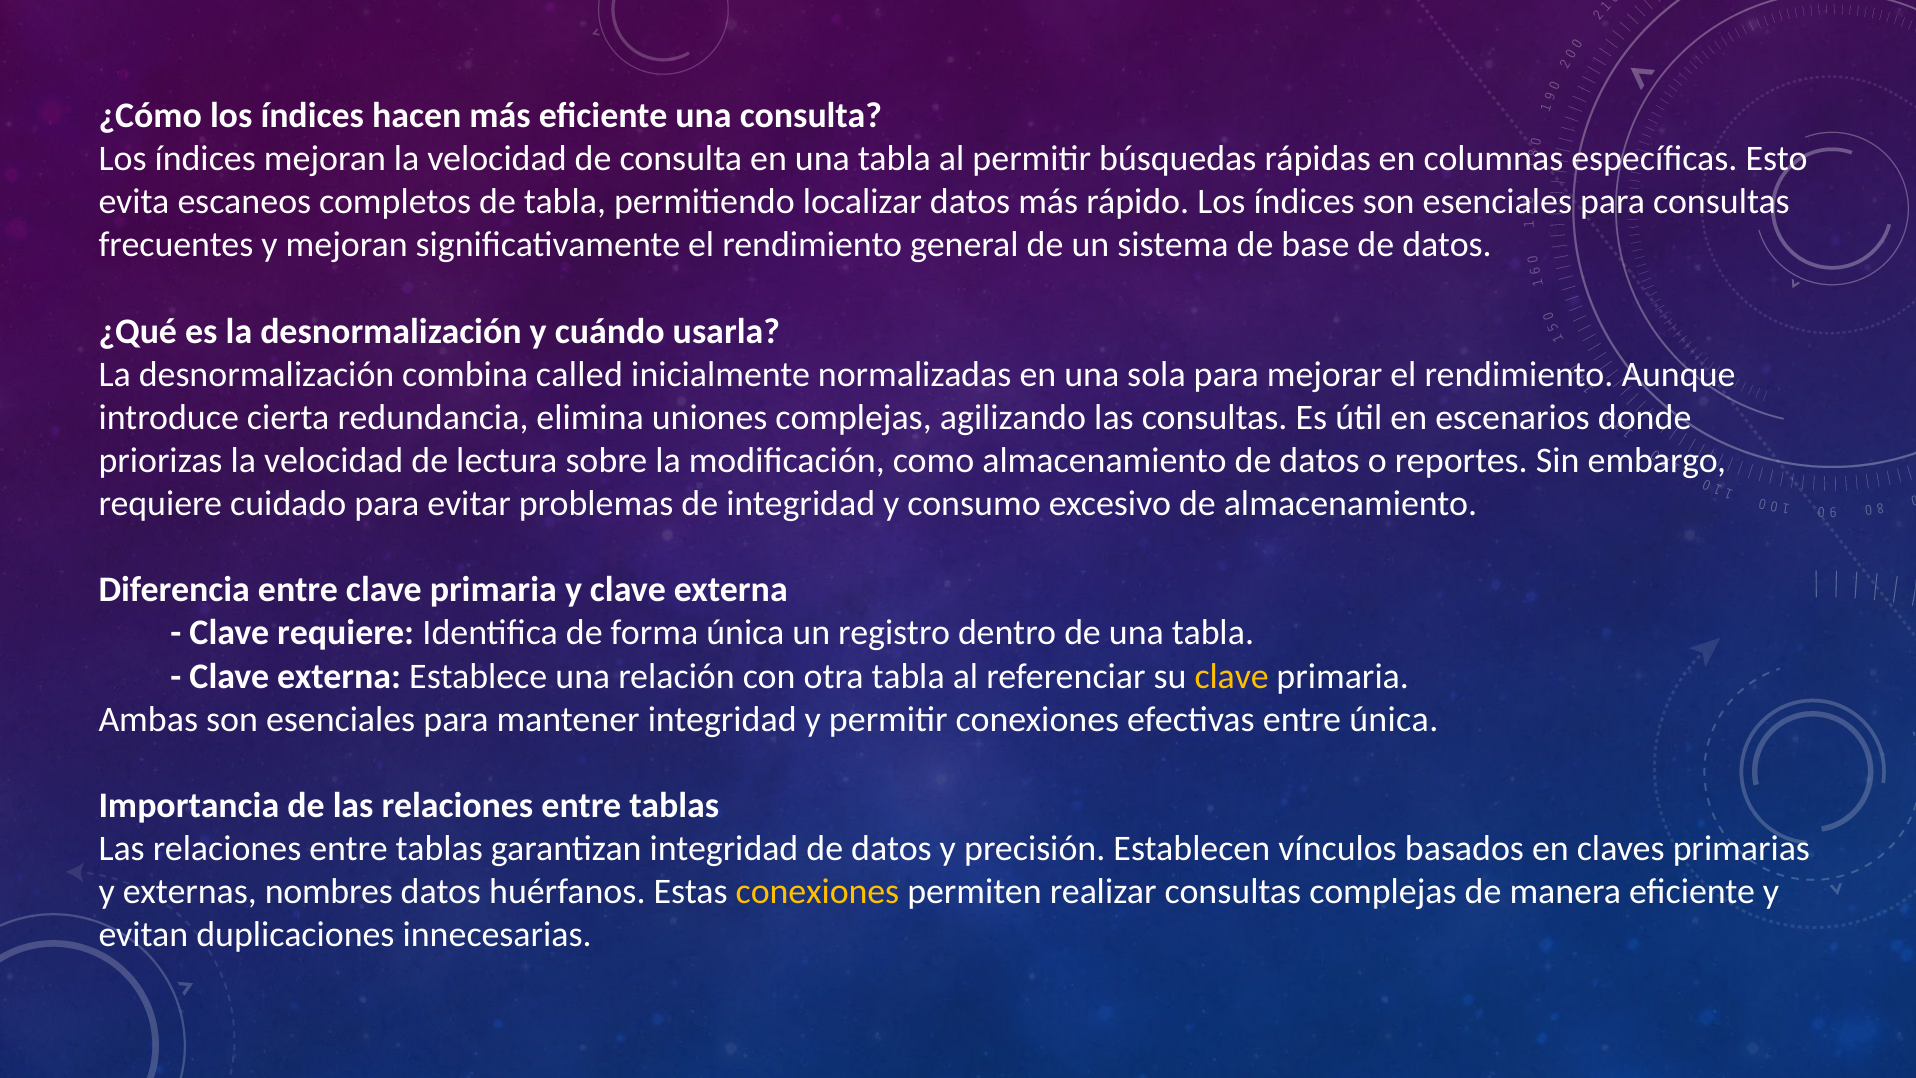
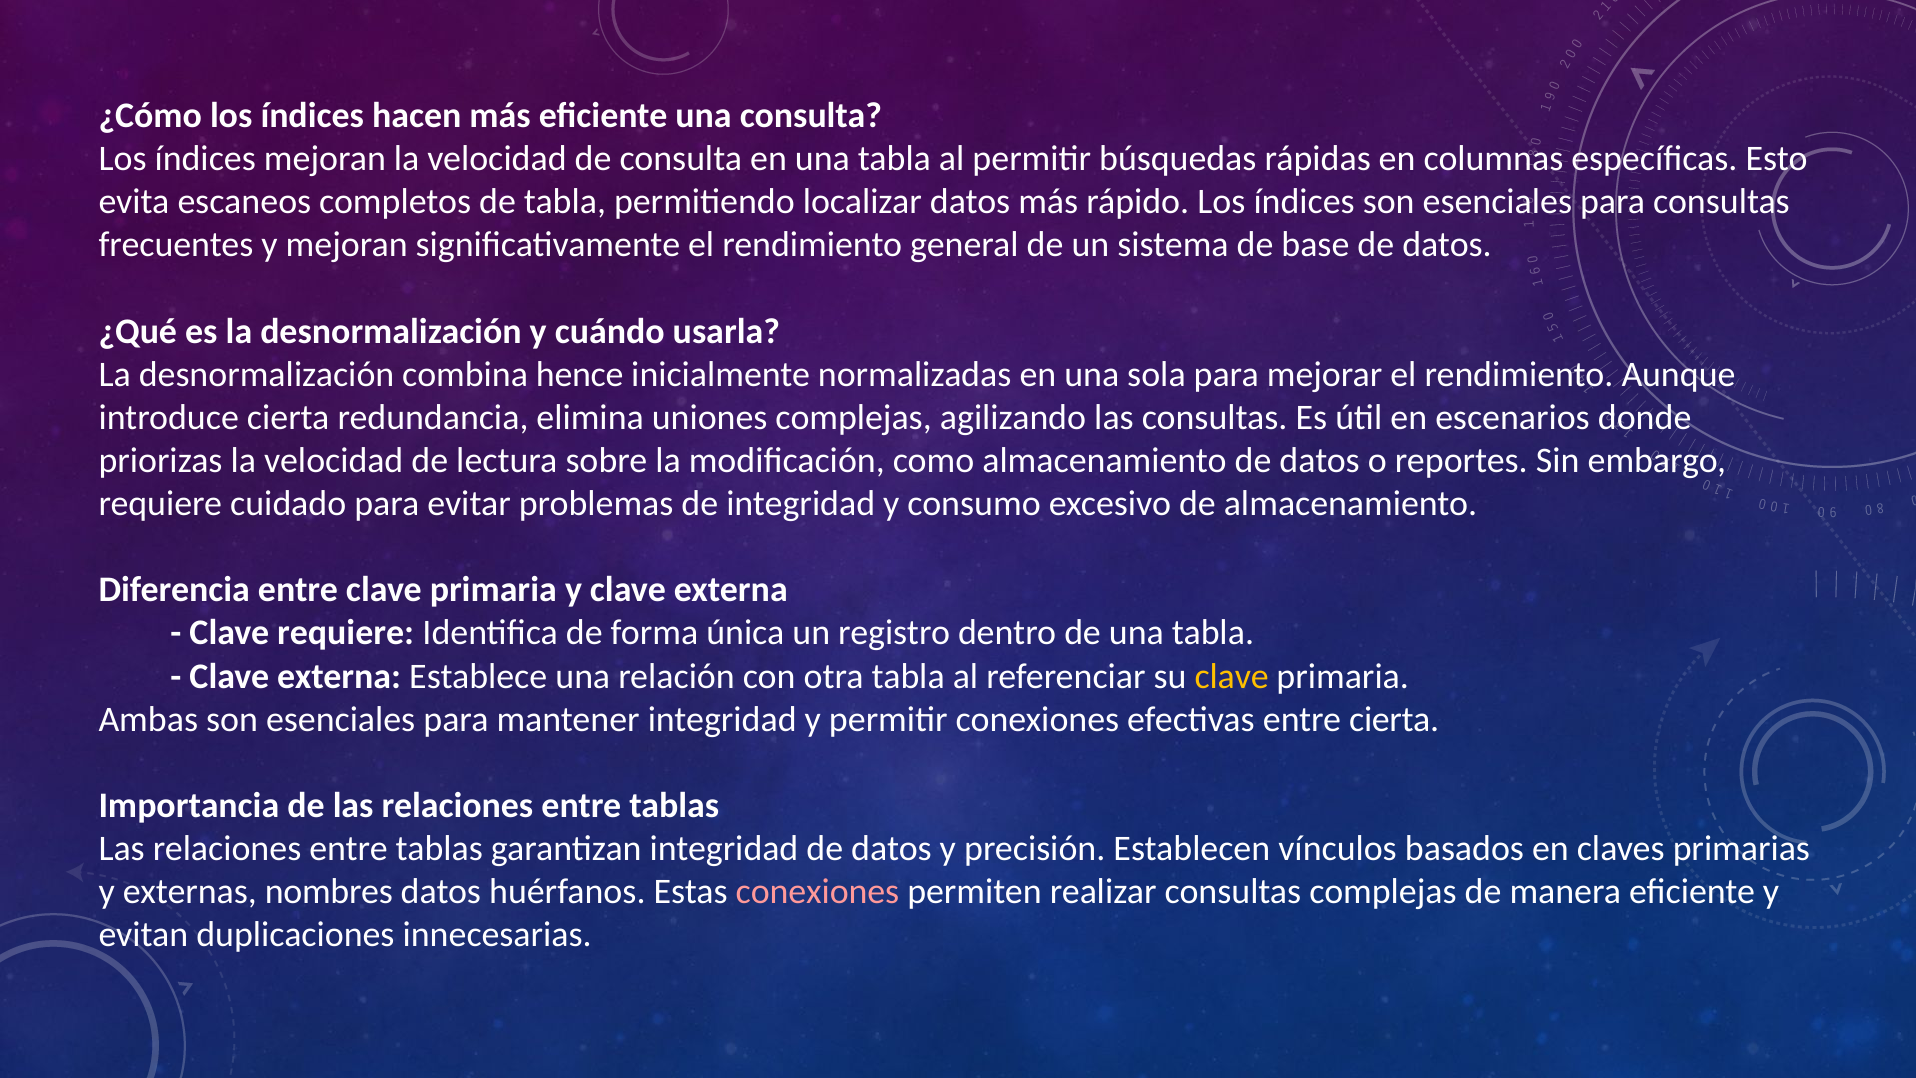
called: called -> hence (580, 374)
entre única: única -> cierta (1394, 719)
conexiones colour: yellow -> pink (817, 892)
